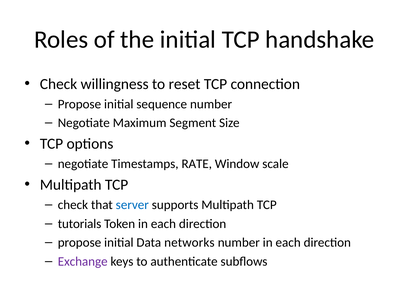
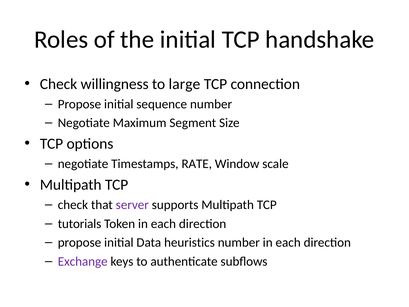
reset: reset -> large (184, 84)
server colour: blue -> purple (132, 205)
networks: networks -> heuristics (189, 242)
